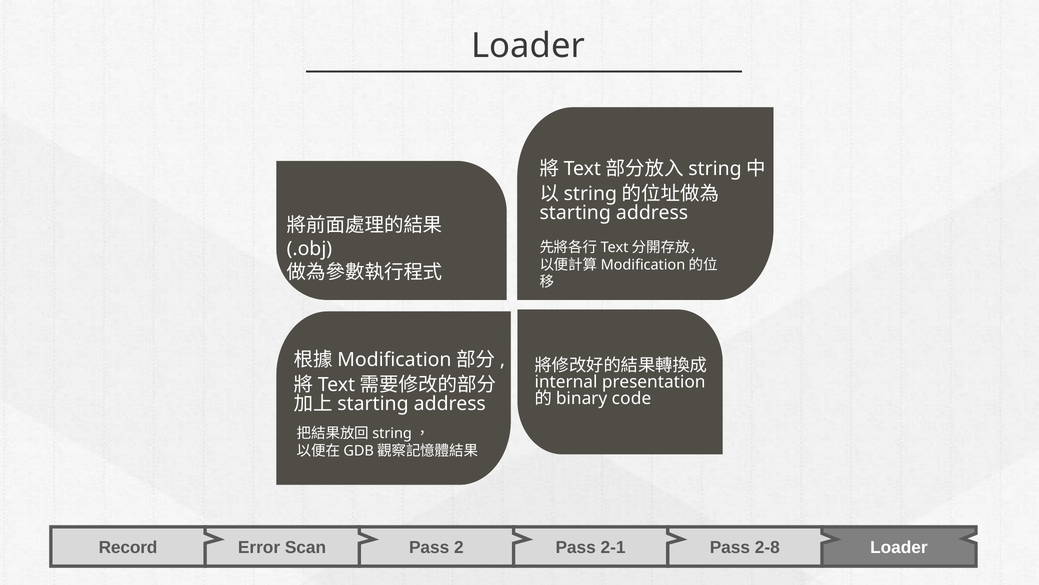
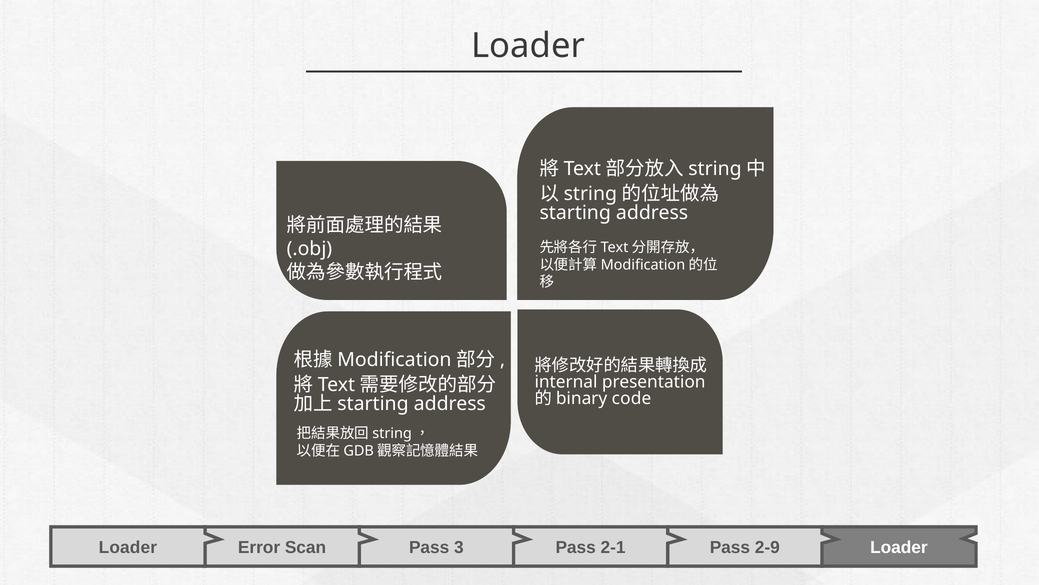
Record: Record -> Loader (128, 547)
2: 2 -> 3 (459, 547)
2-8: 2-8 -> 2-9 (767, 547)
